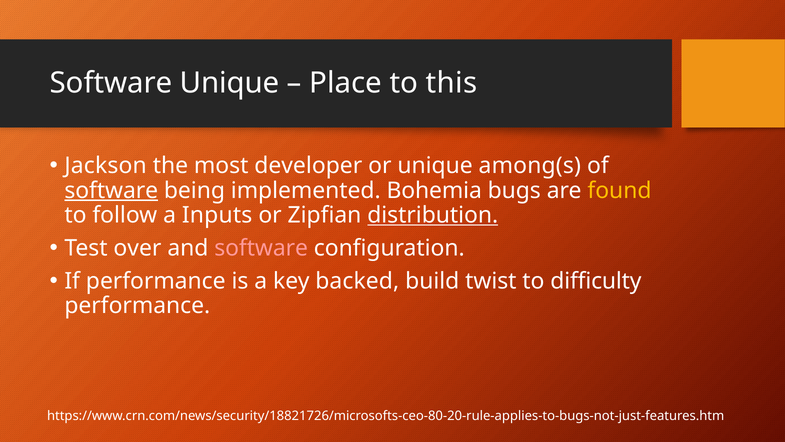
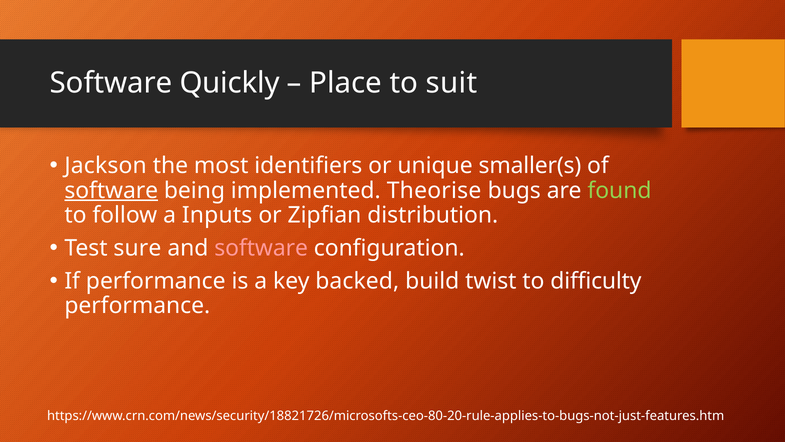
Software Unique: Unique -> Quickly (230, 83)
this: this -> suit (452, 83)
developer: developer -> identifiers (308, 166)
among(s: among(s -> smaller(s (530, 166)
Bohemia: Bohemia -> Theorise (434, 190)
found colour: yellow -> light green (619, 190)
distribution underline: present -> none (433, 215)
over: over -> sure (137, 248)
